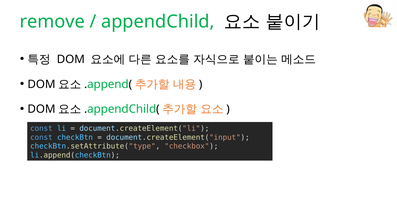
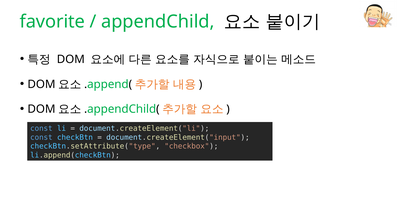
remove: remove -> favorite (52, 22)
